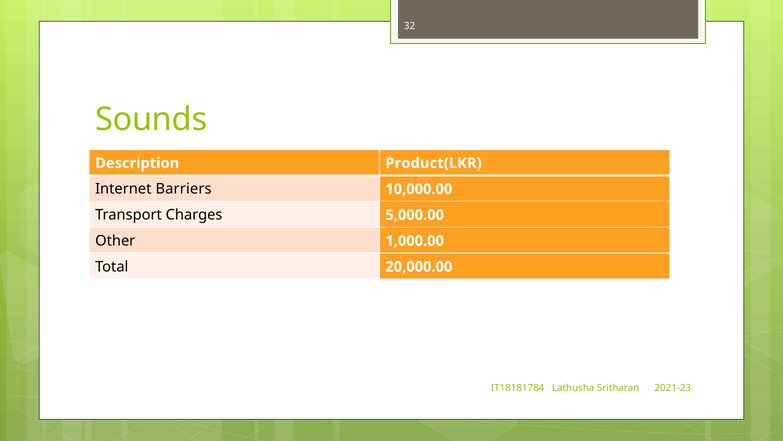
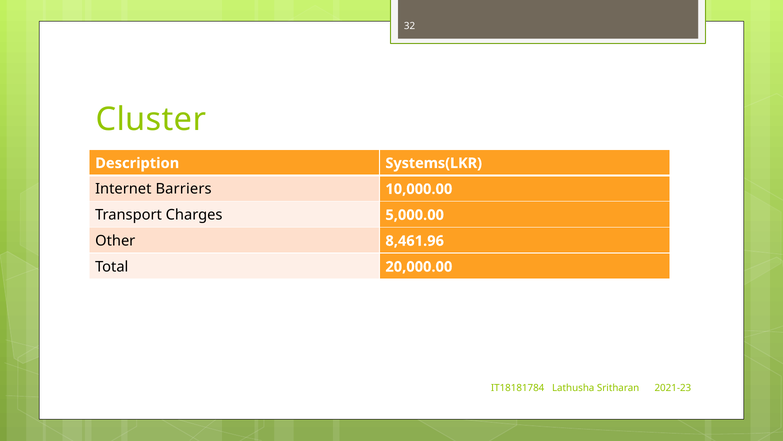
Sounds: Sounds -> Cluster (151, 119)
Product(LKR: Product(LKR -> Systems(LKR (434, 163)
1,000.00: 1,000.00 -> 8,461.96 (415, 241)
